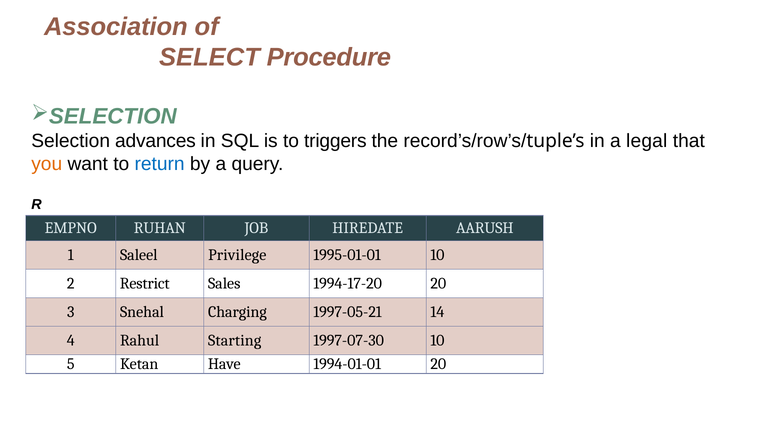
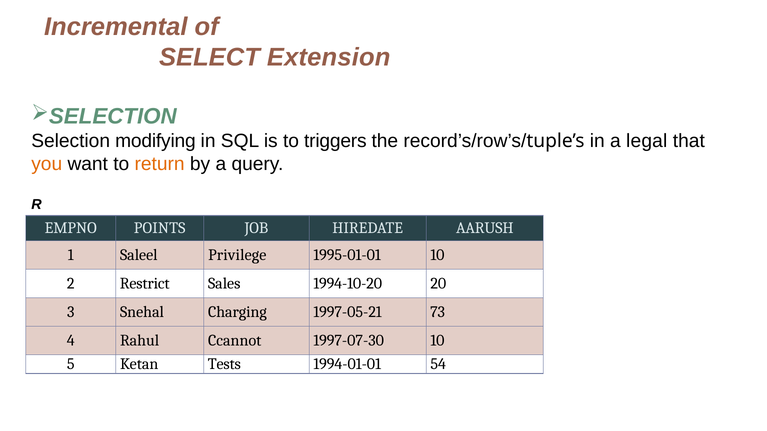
Association: Association -> Incremental (116, 27)
Procedure: Procedure -> Extension (329, 58)
advances: advances -> modifying (155, 141)
return colour: blue -> orange (160, 164)
RUHAN: RUHAN -> POINTS (160, 228)
1994-17-20: 1994-17-20 -> 1994-10-20 (348, 284)
14: 14 -> 73 (438, 312)
Starting: Starting -> Ccannot (235, 341)
Have: Have -> Tests (224, 364)
1994-01-01 20: 20 -> 54 (438, 364)
